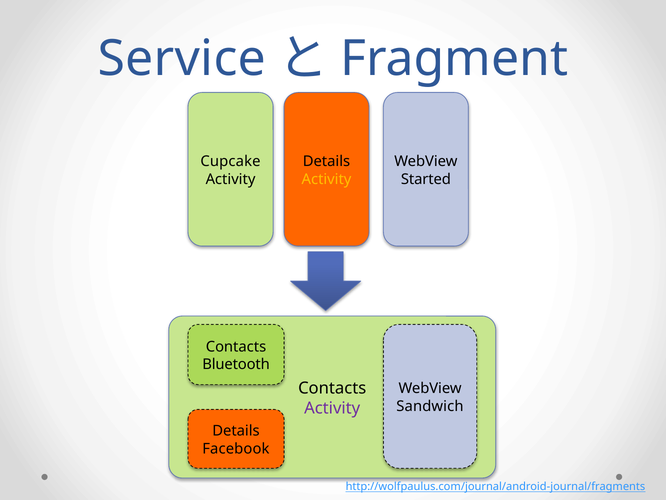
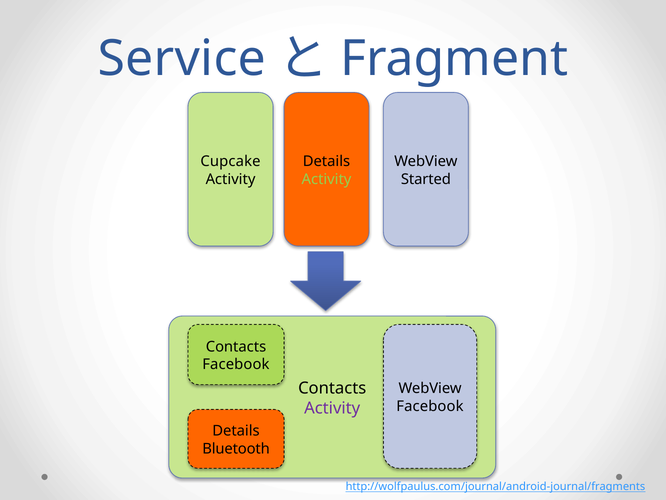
Activity colour: yellow -> light green (327, 179)
Bluetooth: Bluetooth -> Facebook (236, 364)
Sandwich: Sandwich -> Facebook (430, 406)
Facebook: Facebook -> Bluetooth (236, 448)
